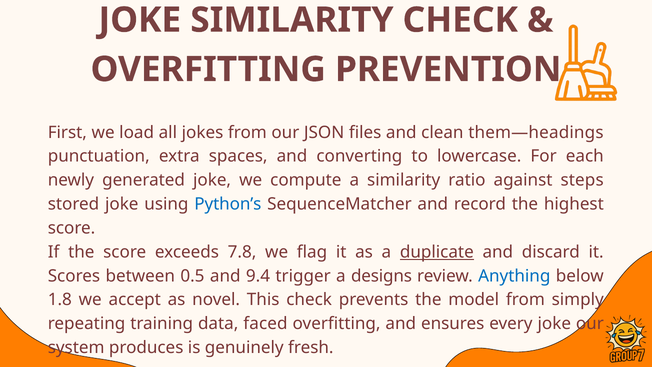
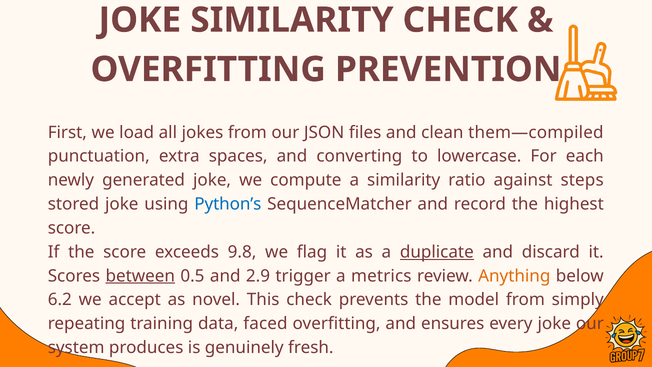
them—headings: them—headings -> them—compiled (536, 132)
7.8: 7.8 -> 9.8 (242, 252)
between underline: none -> present (140, 276)
9.4: 9.4 -> 2.9 (258, 276)
designs: designs -> metrics (381, 276)
Anything colour: blue -> orange (514, 276)
1.8: 1.8 -> 6.2 (60, 300)
